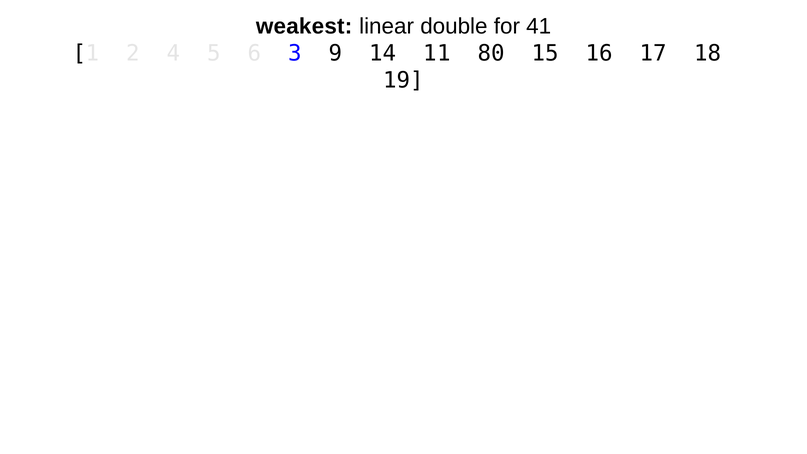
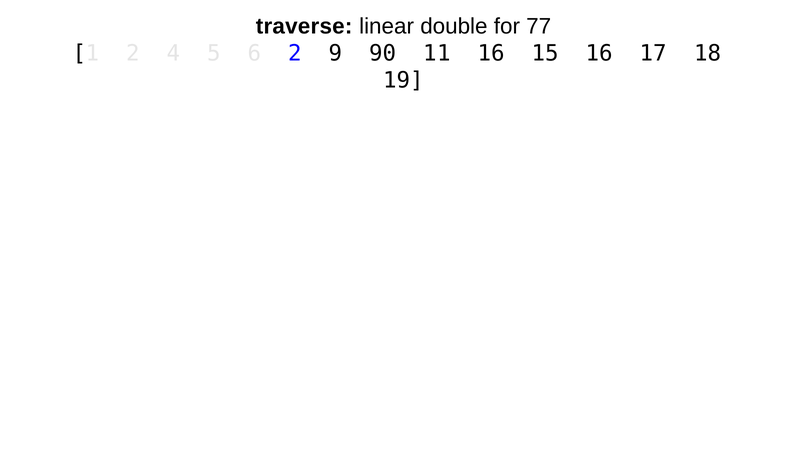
weakest: weakest -> traverse (304, 27)
41: 41 -> 77 (539, 27)
6 3: 3 -> 2 (295, 53)
14: 14 -> 90 (383, 53)
11 80: 80 -> 16 (491, 53)
